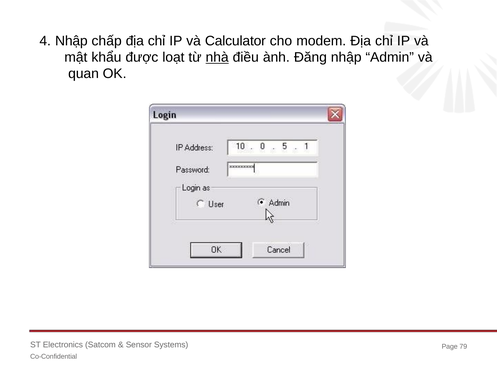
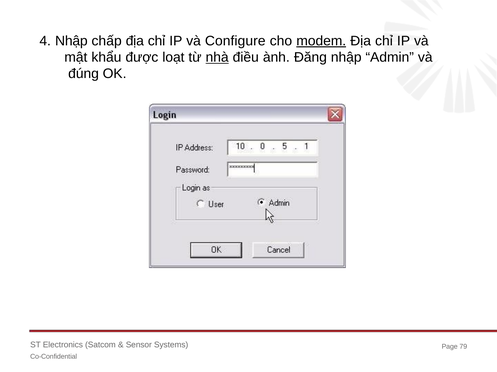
Calculator: Calculator -> Configure (235, 41)
modem underline: none -> present (321, 41)
quan: quan -> đúng (84, 74)
